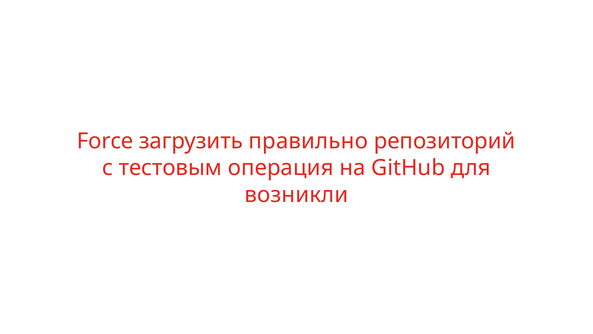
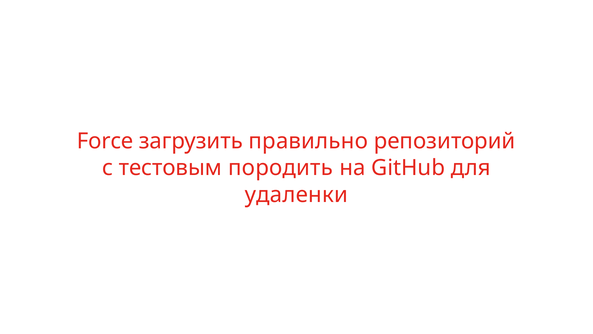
операция: операция -> породить (281, 168)
возникли: возникли -> удаленки (296, 194)
